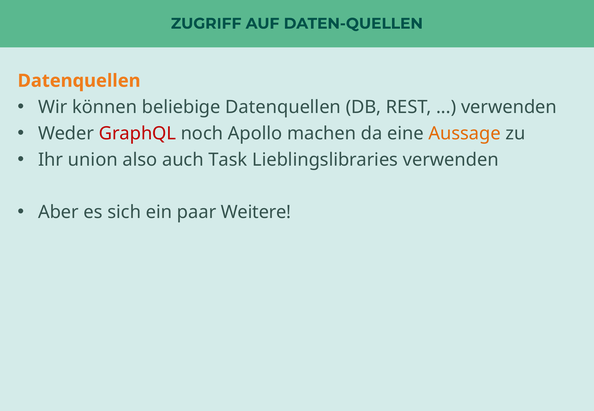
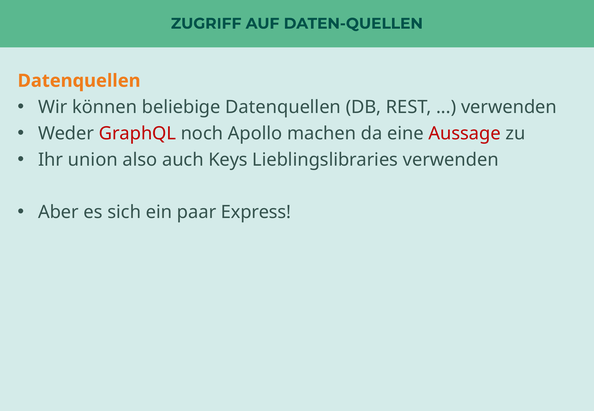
Aussage colour: orange -> red (465, 133)
Task: Task -> Keys (228, 160)
Weitere: Weitere -> Express (256, 212)
